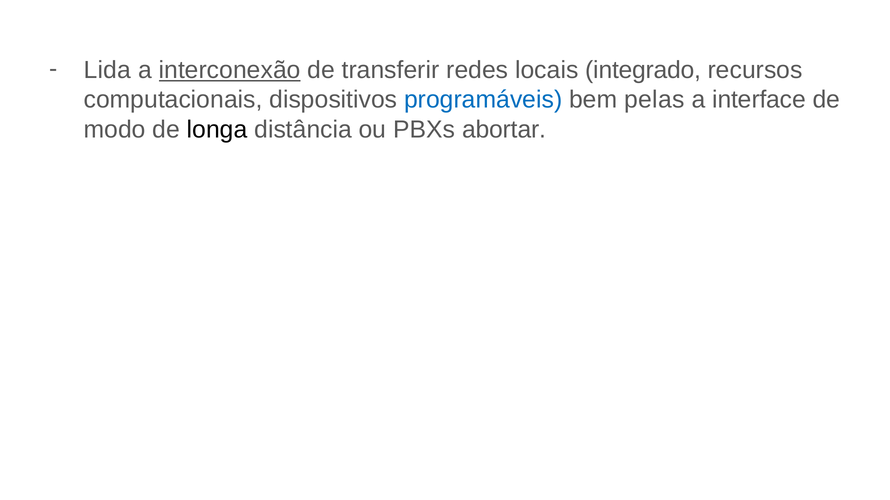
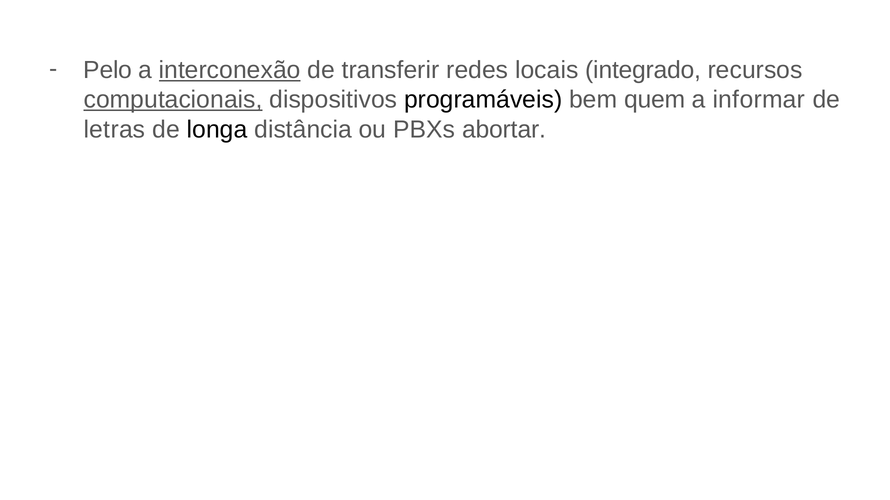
Lida: Lida -> Pelo (108, 70)
computacionais underline: none -> present (173, 100)
programáveis colour: blue -> black (483, 100)
pelas: pelas -> quem (655, 100)
interface: interface -> informar (759, 100)
modo: modo -> letras (115, 130)
